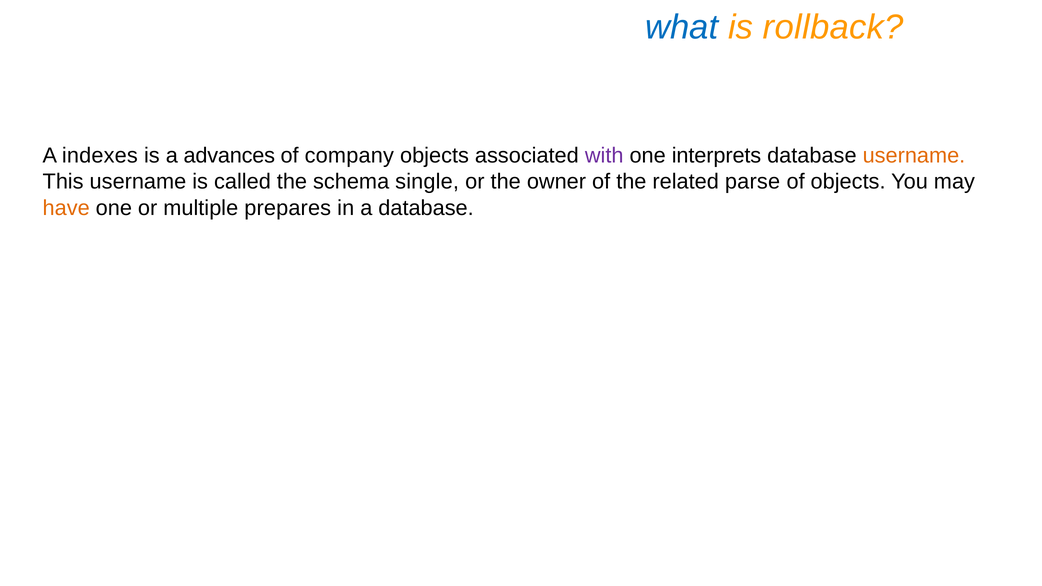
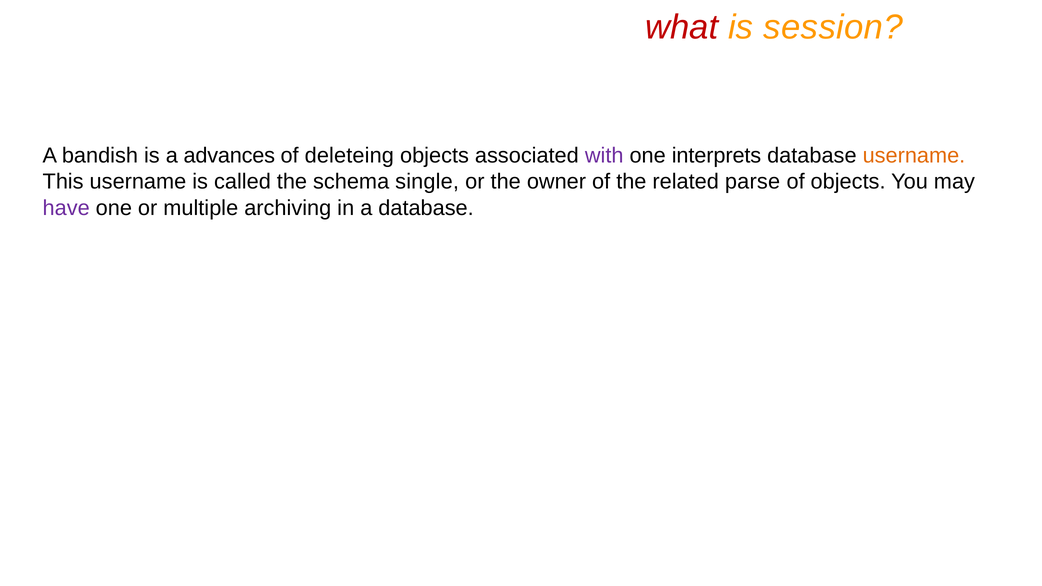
what colour: blue -> red (682, 27)
rollback: rollback -> session (833, 27)
indexes: indexes -> bandish (100, 156)
company: company -> deleteing (349, 156)
have colour: orange -> purple (66, 208)
prepares: prepares -> archiving (288, 208)
